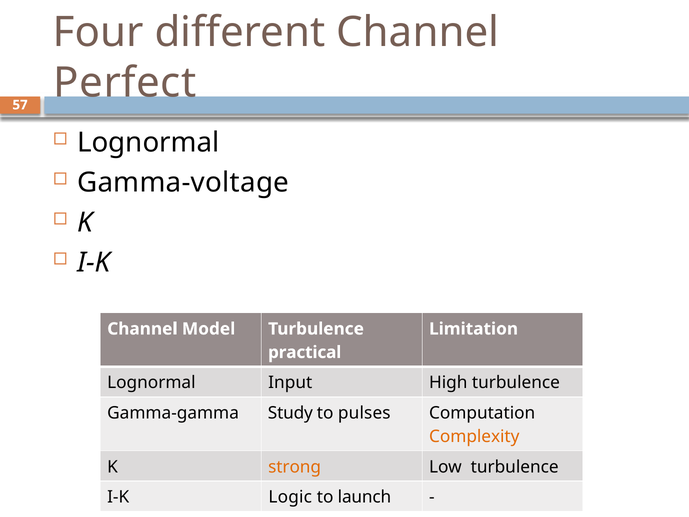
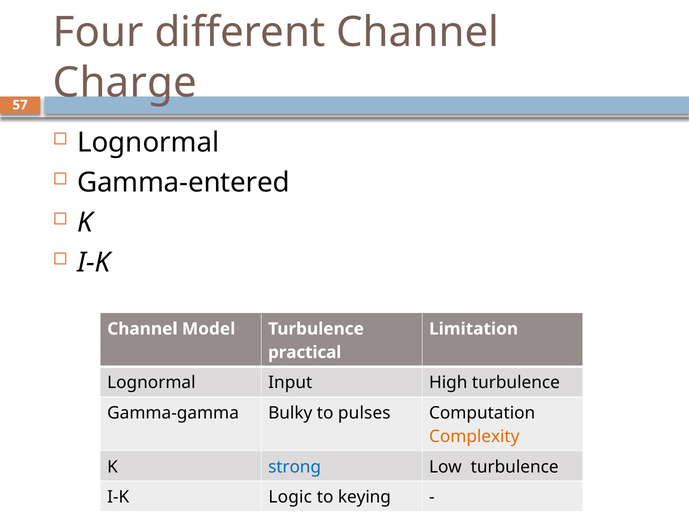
Perfect: Perfect -> Charge (125, 83)
Gamma-voltage: Gamma-voltage -> Gamma-entered (183, 183)
Study: Study -> Bulky (290, 413)
strong colour: orange -> blue (295, 467)
launch: launch -> keying (364, 497)
